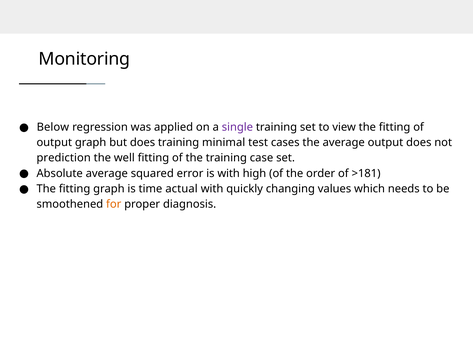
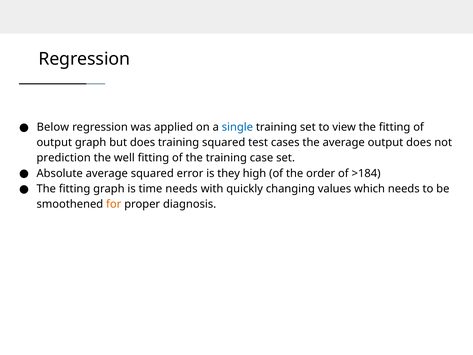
Monitoring: Monitoring -> Regression (84, 59)
single colour: purple -> blue (237, 127)
training minimal: minimal -> squared (224, 142)
is with: with -> they (229, 173)
>181: >181 -> >184 (366, 173)
time actual: actual -> needs (181, 189)
